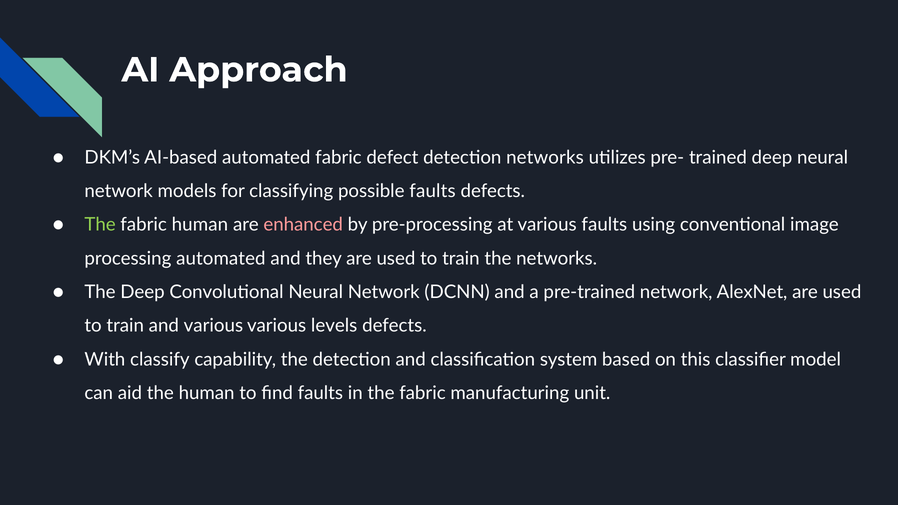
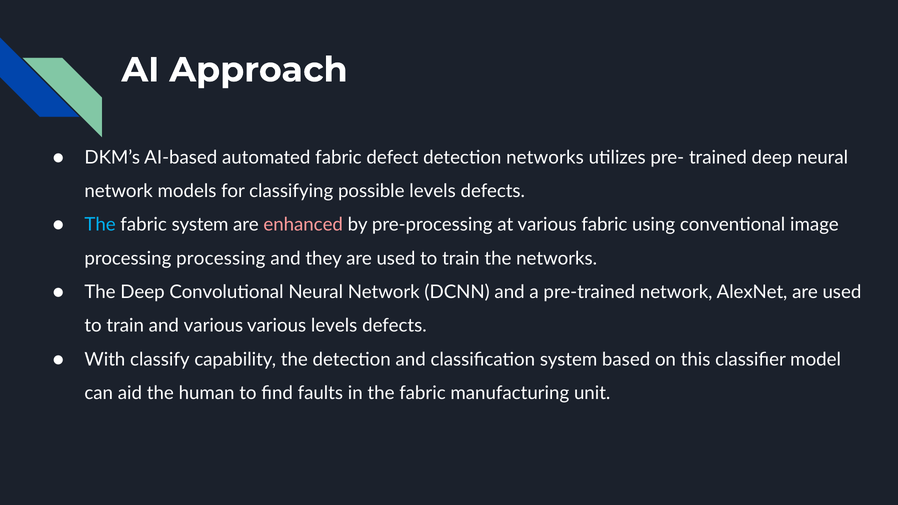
possible faults: faults -> levels (433, 191)
The colour: light green -> light blue (100, 225)
fabric human: human -> system (200, 225)
various faults: faults -> fabric (604, 225)
processing automated: automated -> processing (221, 259)
